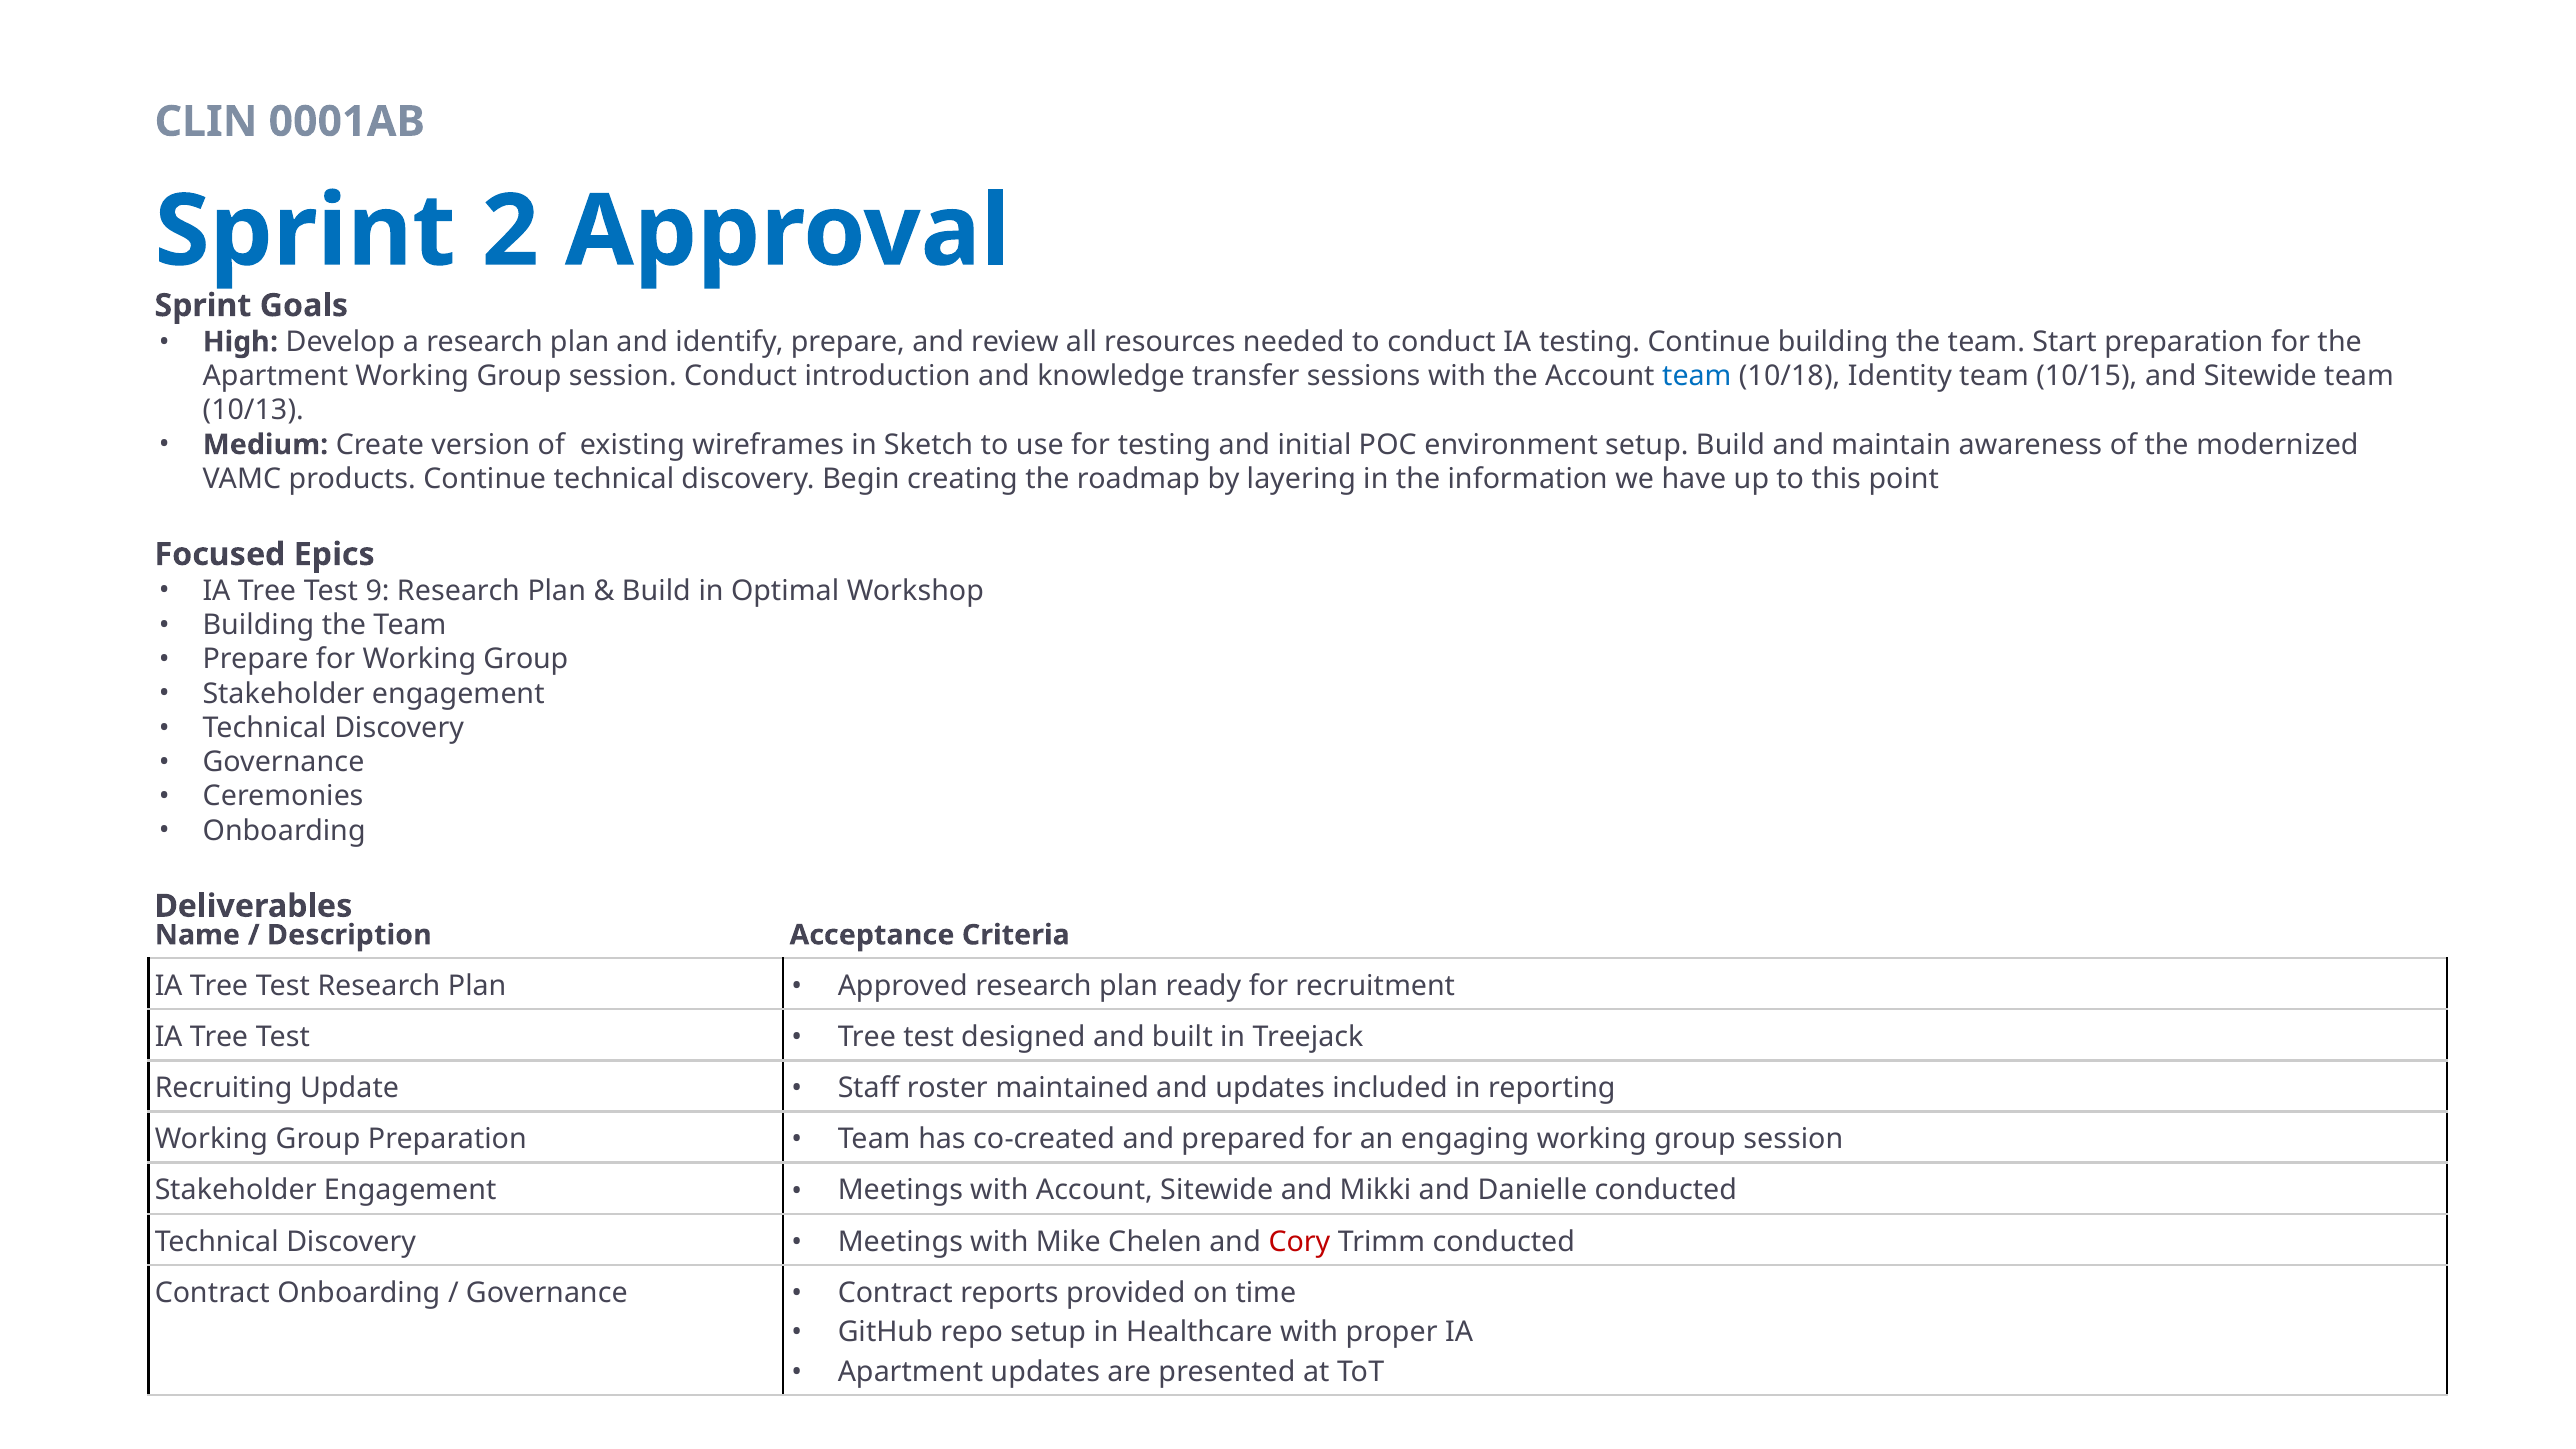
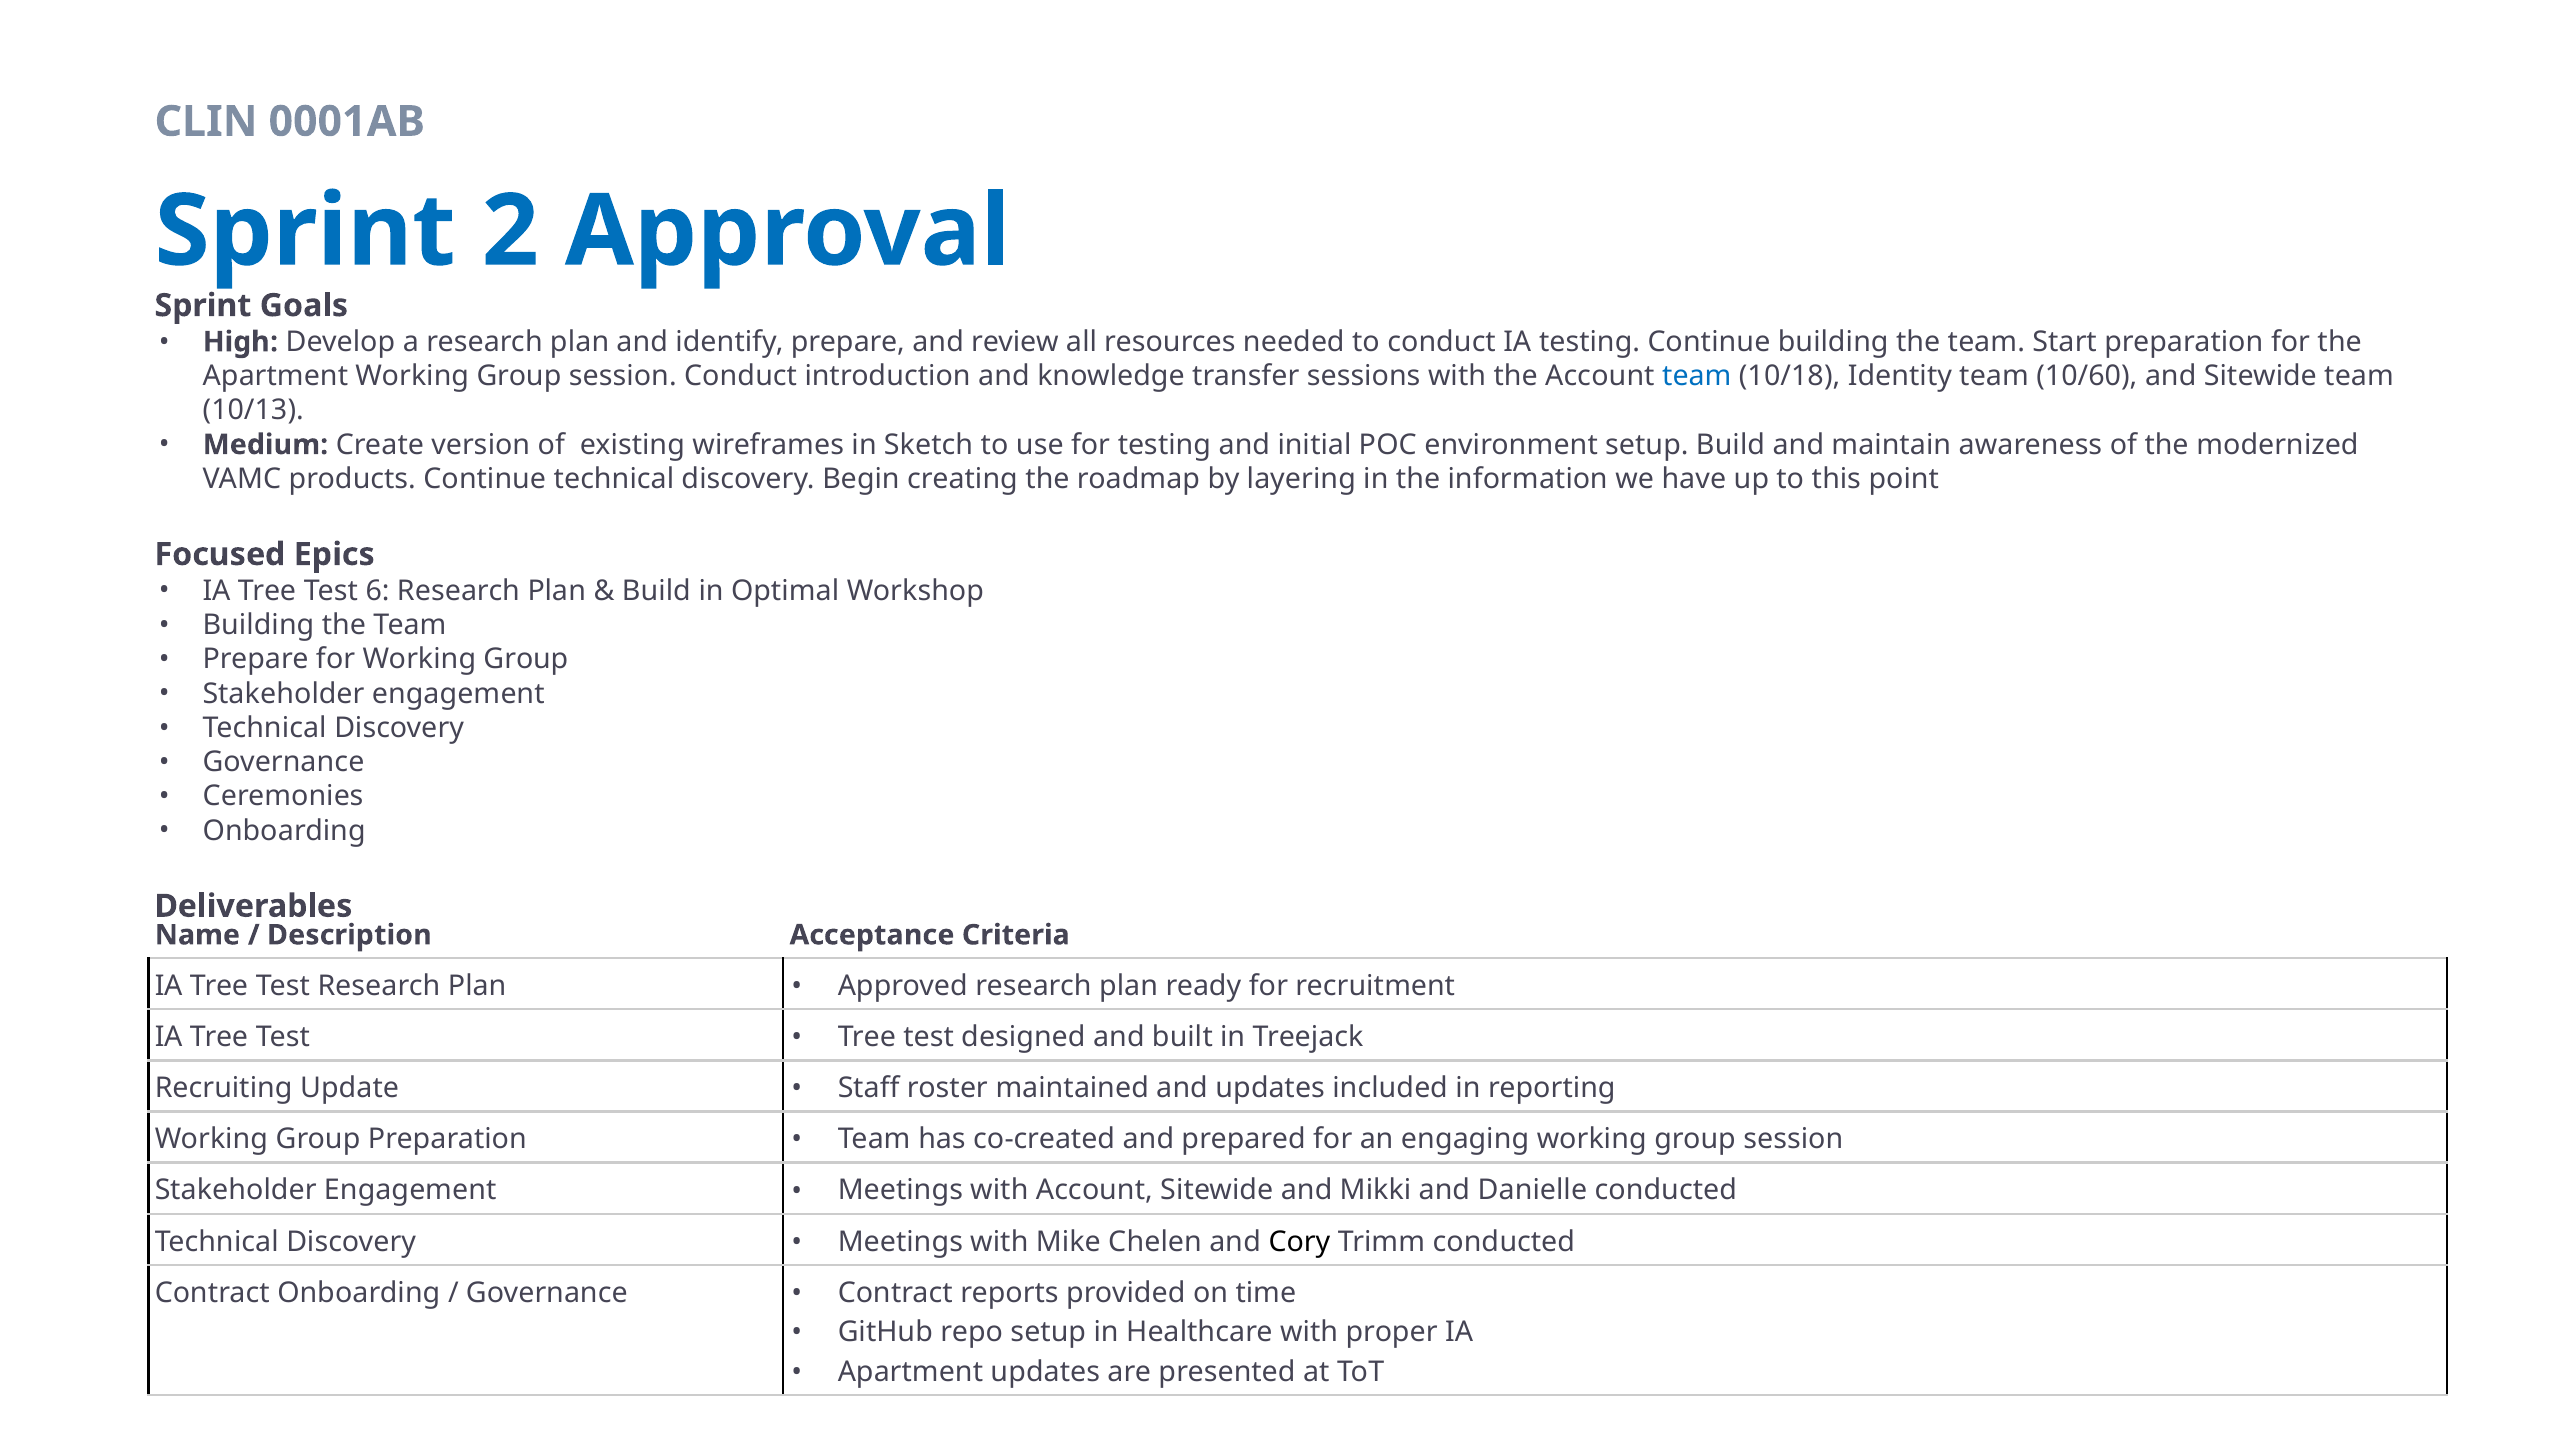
10/15: 10/15 -> 10/60 (2087, 376)
9: 9 -> 6 (378, 591)
Cory colour: red -> black (1299, 1242)
